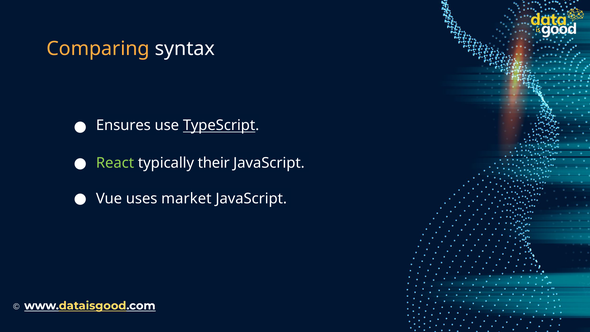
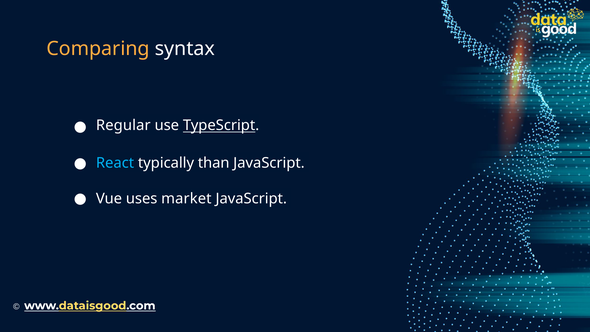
Ensures: Ensures -> Regular (123, 125)
React colour: light green -> light blue (115, 163)
their: their -> than (214, 163)
